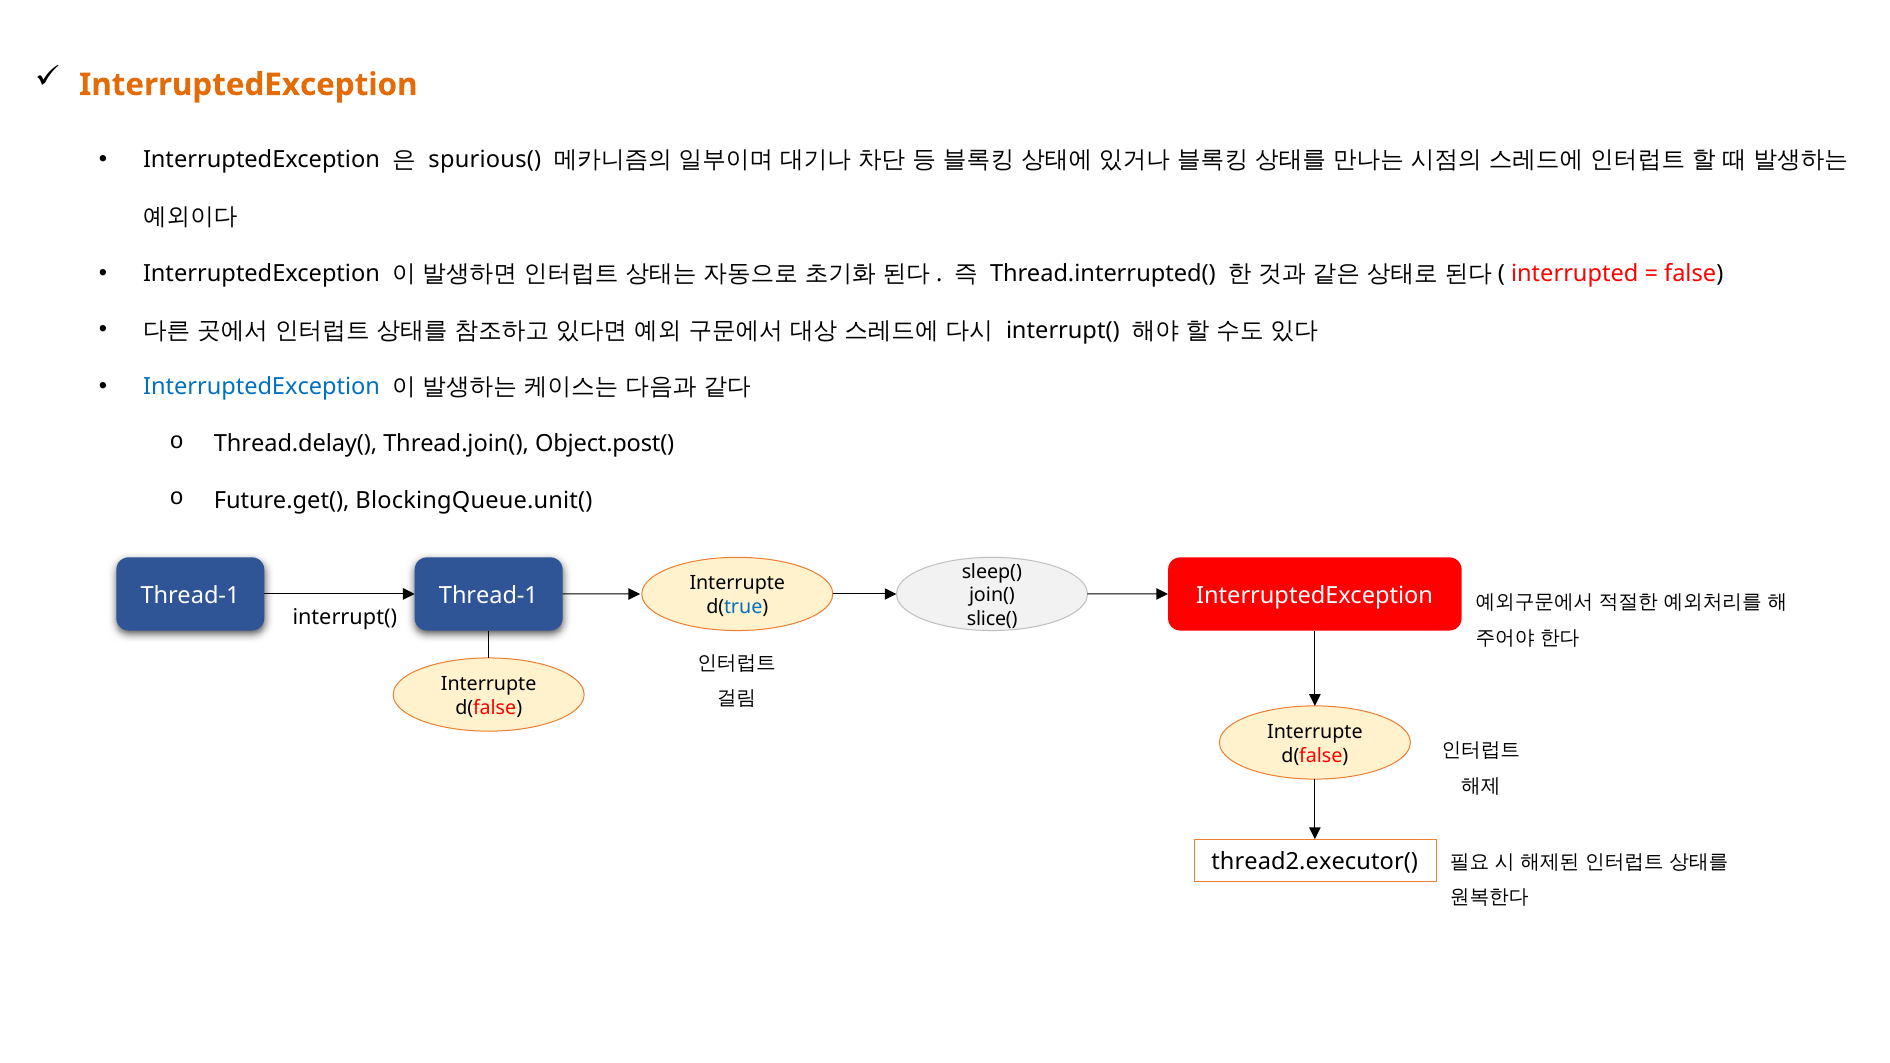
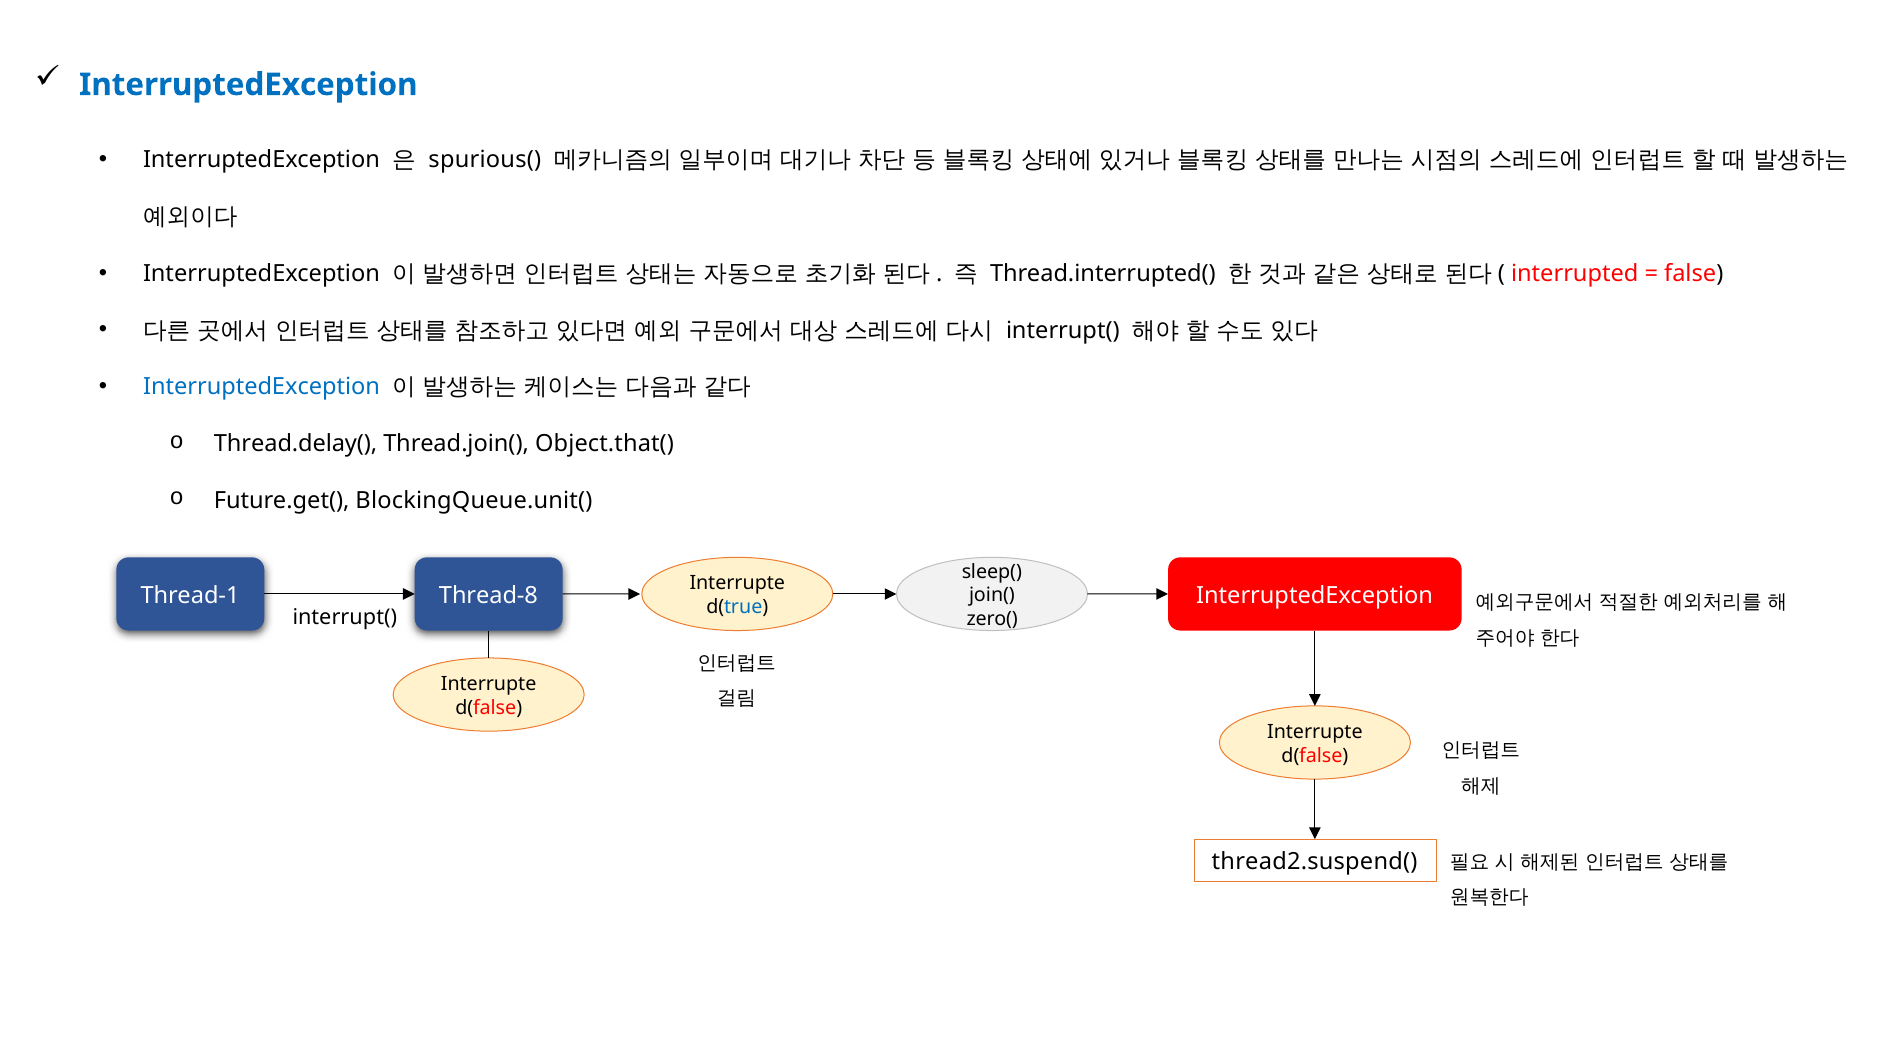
InterruptedException colour: orange -> blue (248, 85)
Object.post(: Object.post( -> Object.that( (605, 444)
Thread-1 Thread-1: Thread-1 -> Thread-8 (488, 596)
slice(: slice( -> zero( (992, 619)
thread2.executor(: thread2.executor( -> thread2.suspend( (1315, 862)
